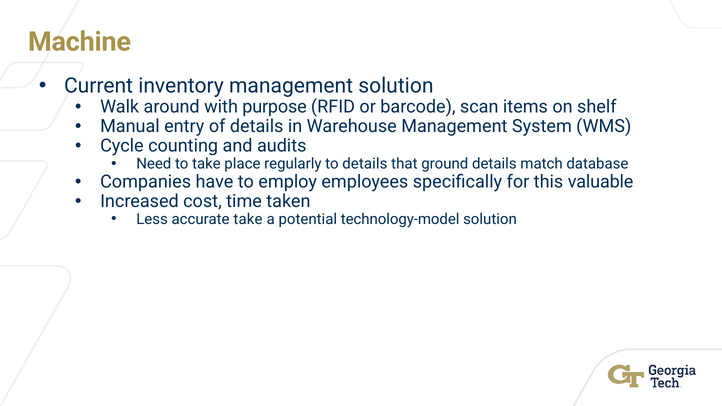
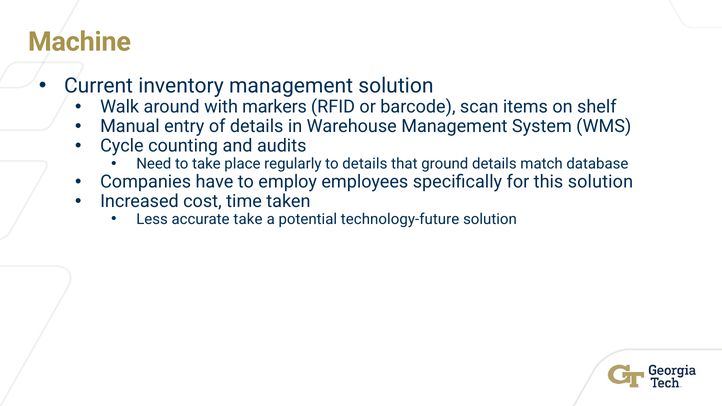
purpose: purpose -> markers (275, 107)
this valuable: valuable -> solution (600, 182)
technology-model: technology-model -> technology-future (400, 219)
